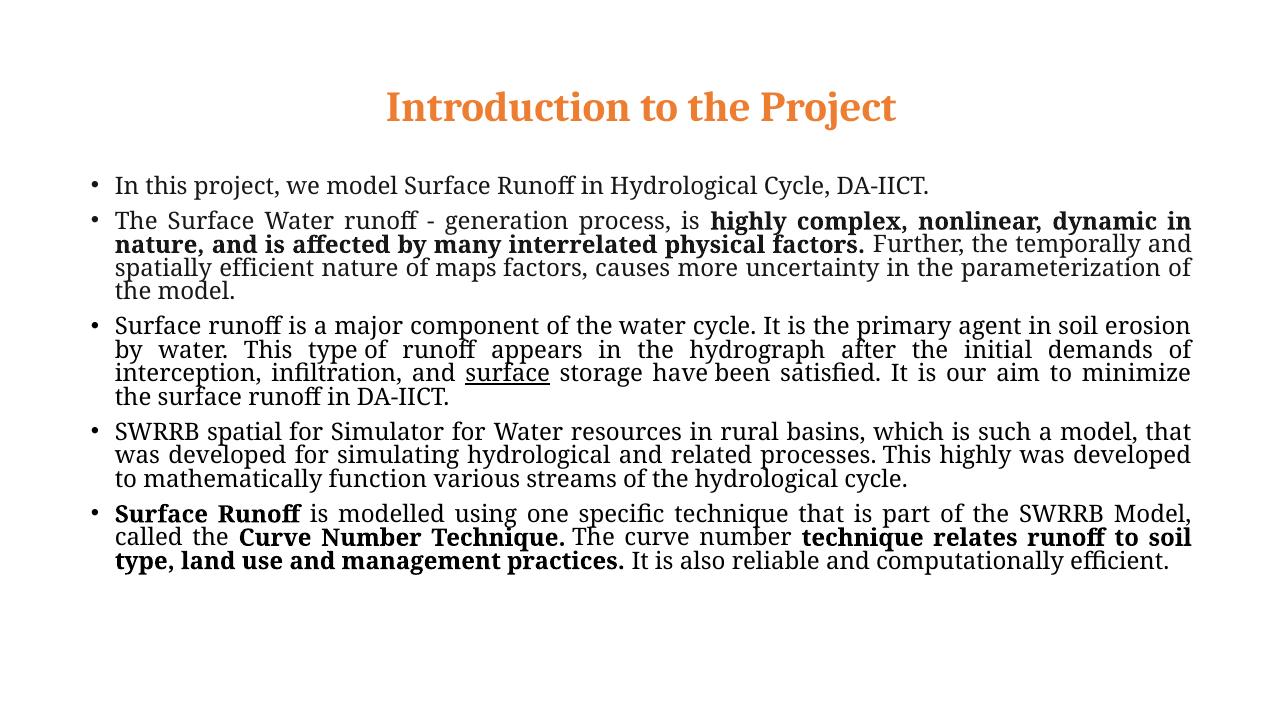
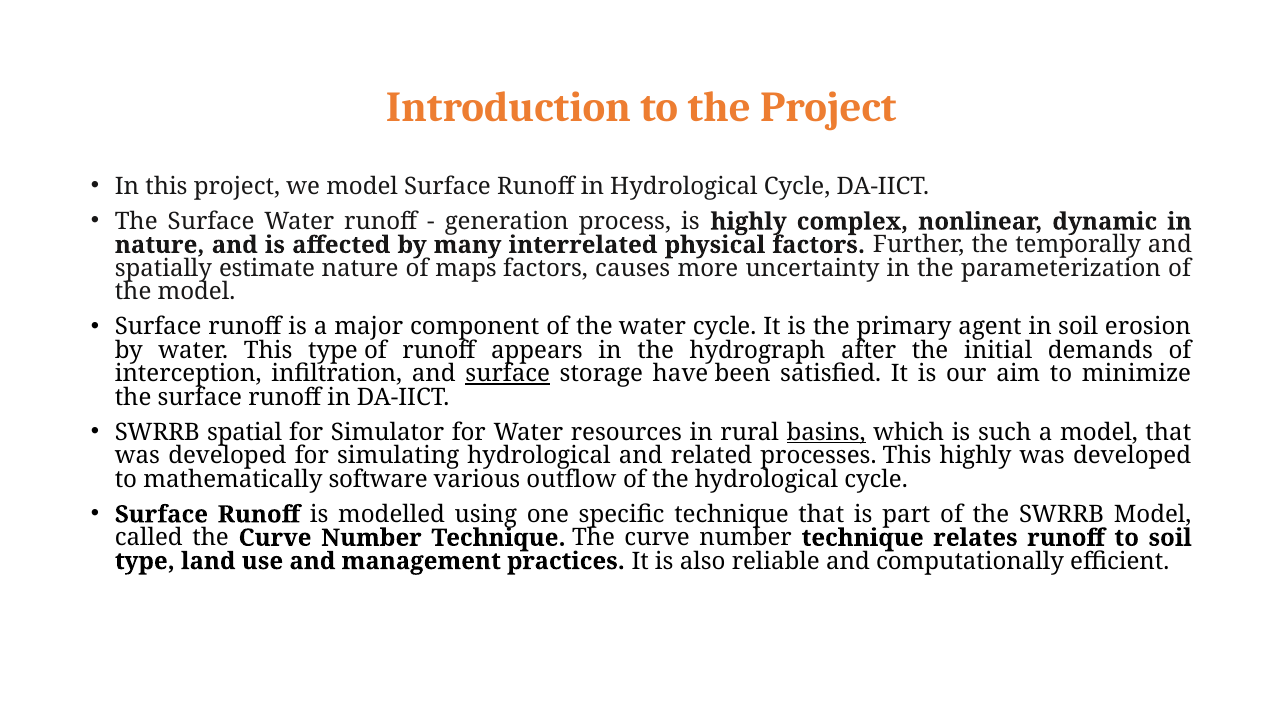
spatially efficient: efficient -> estimate (267, 269)
basins underline: none -> present (826, 433)
function: function -> software (378, 480)
streams: streams -> outflow (571, 480)
